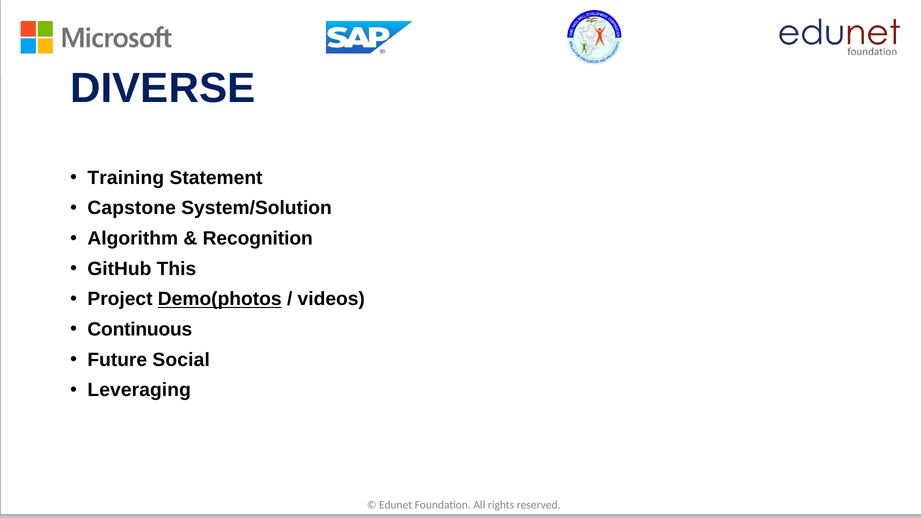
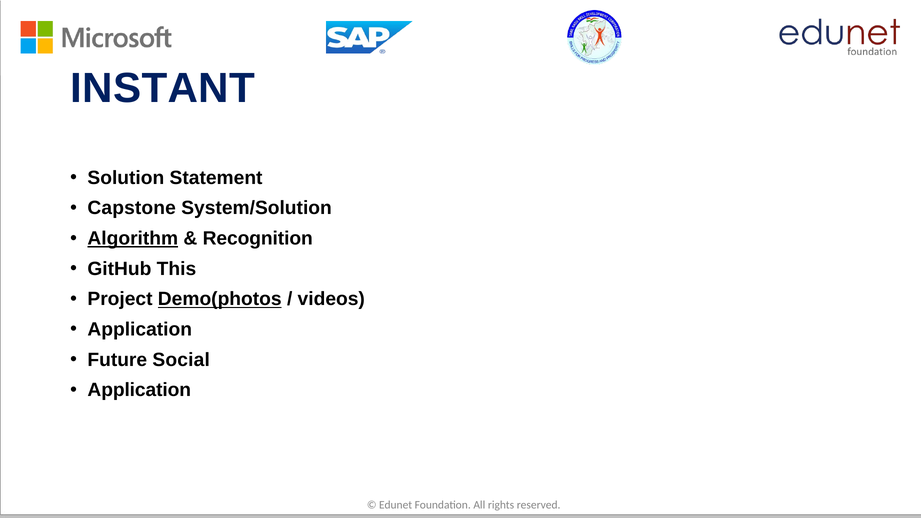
DIVERSE: DIVERSE -> INSTANT (163, 88)
Training: Training -> Solution (126, 178)
Algorithm underline: none -> present (133, 238)
Continuous: Continuous -> Application (140, 329)
Leveraging: Leveraging -> Application (139, 390)
